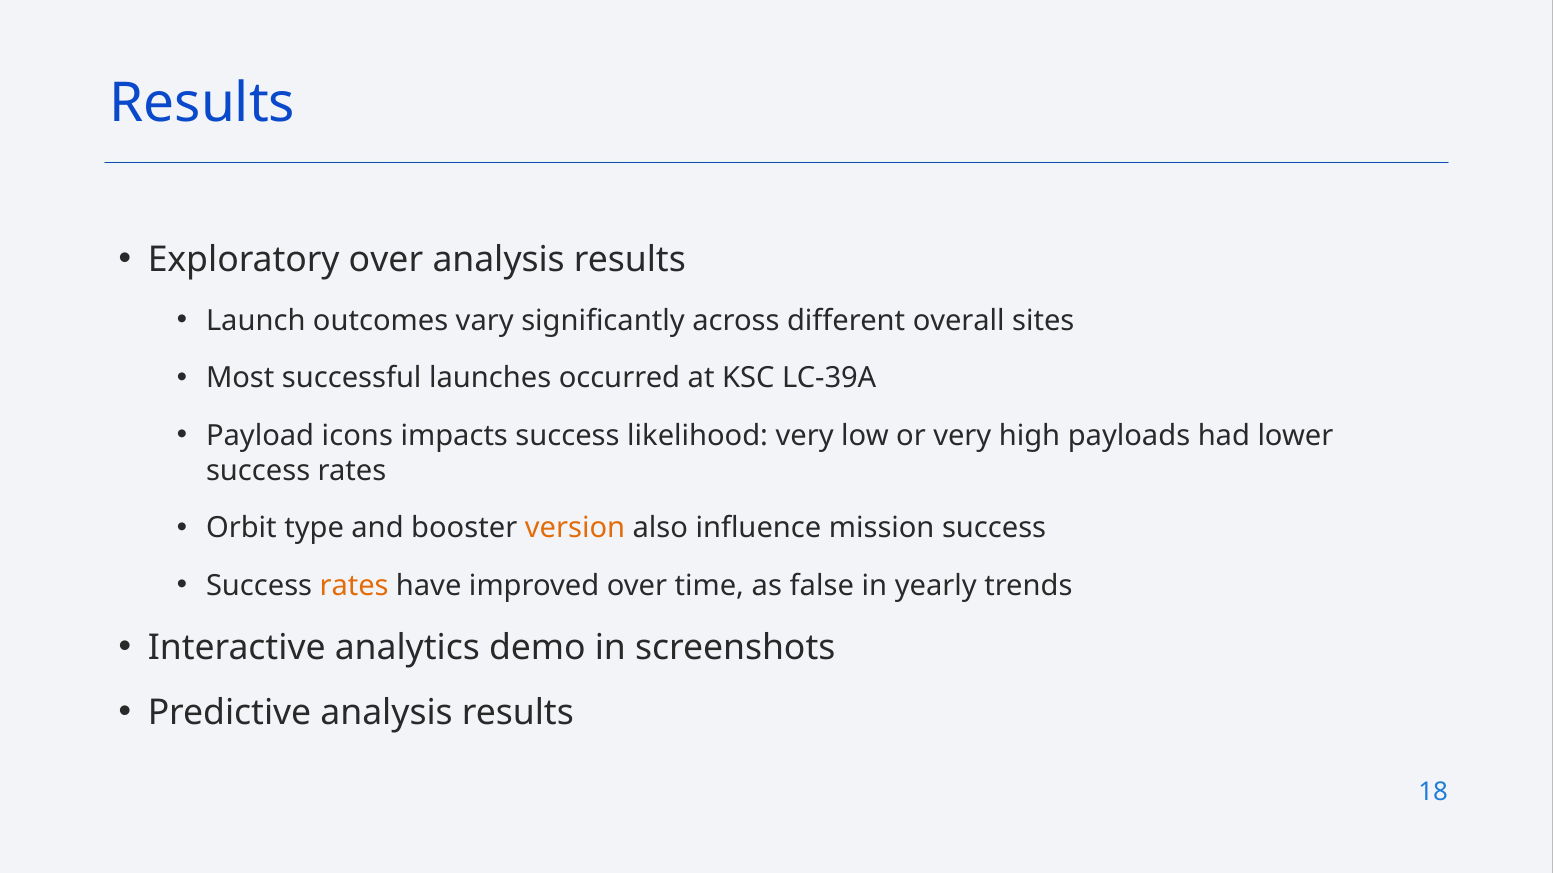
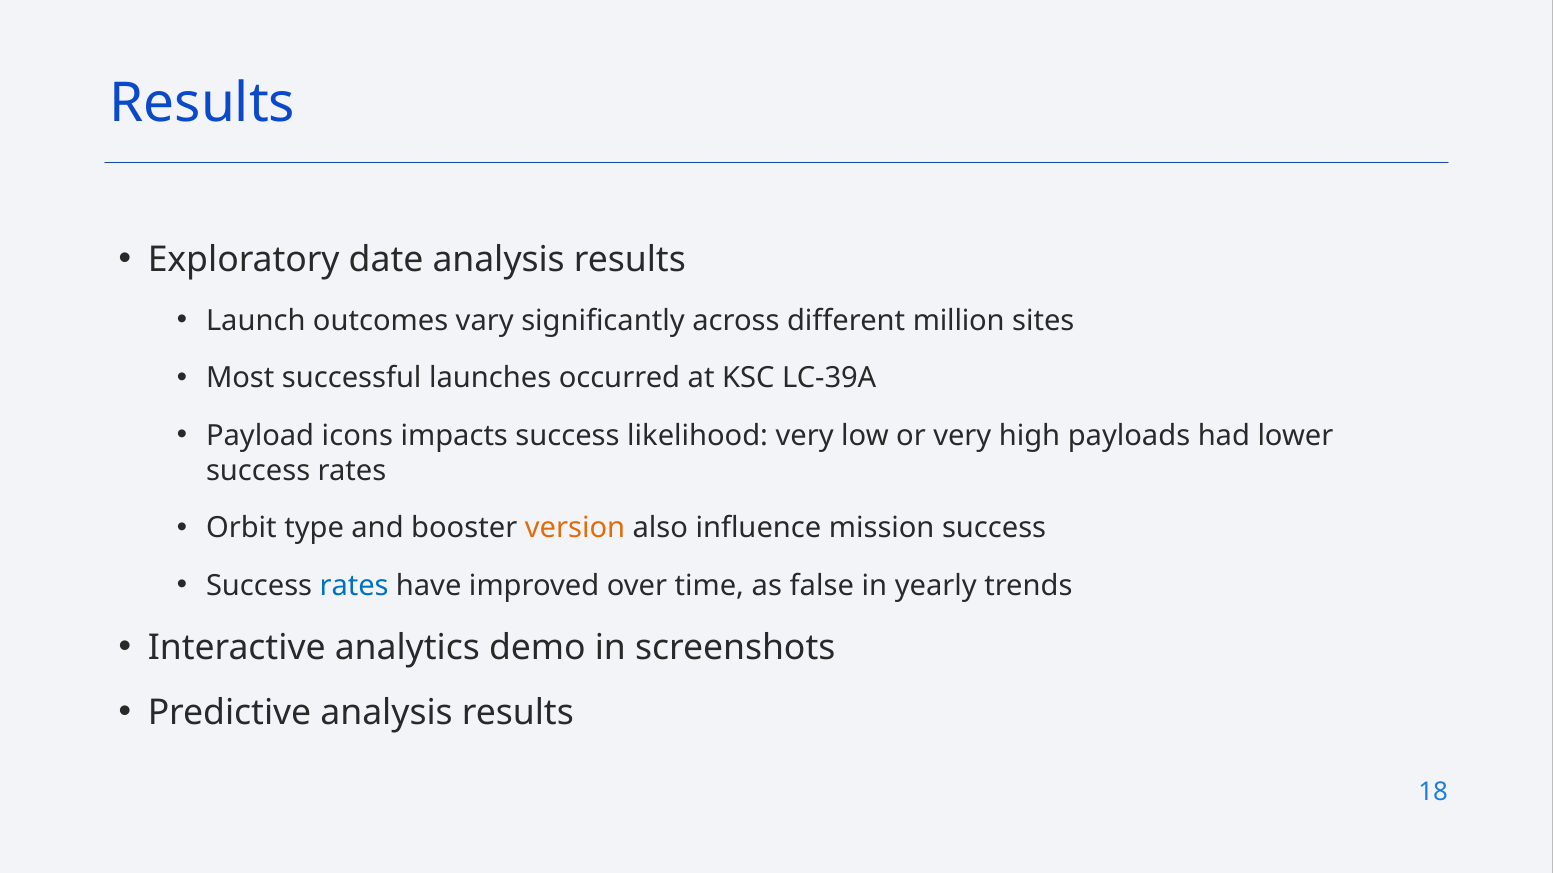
Exploratory over: over -> date (386, 260)
overall: overall -> million (959, 321)
rates colour: orange -> blue (354, 586)
